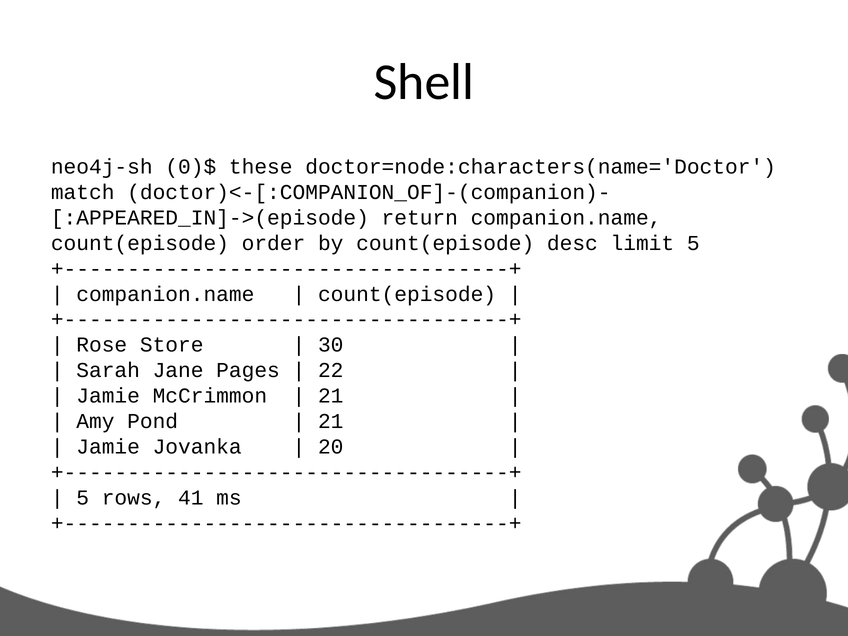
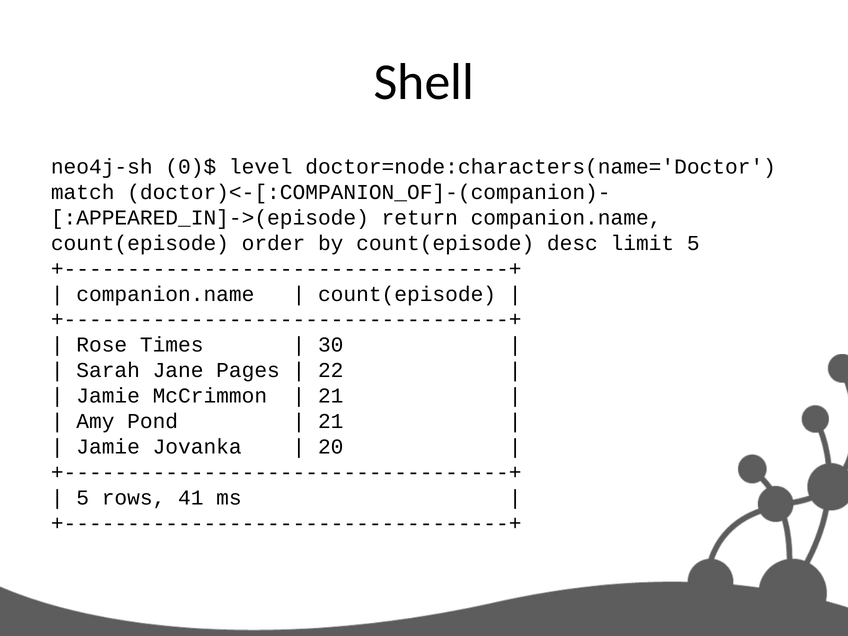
these: these -> level (261, 167)
Store: Store -> Times (172, 345)
